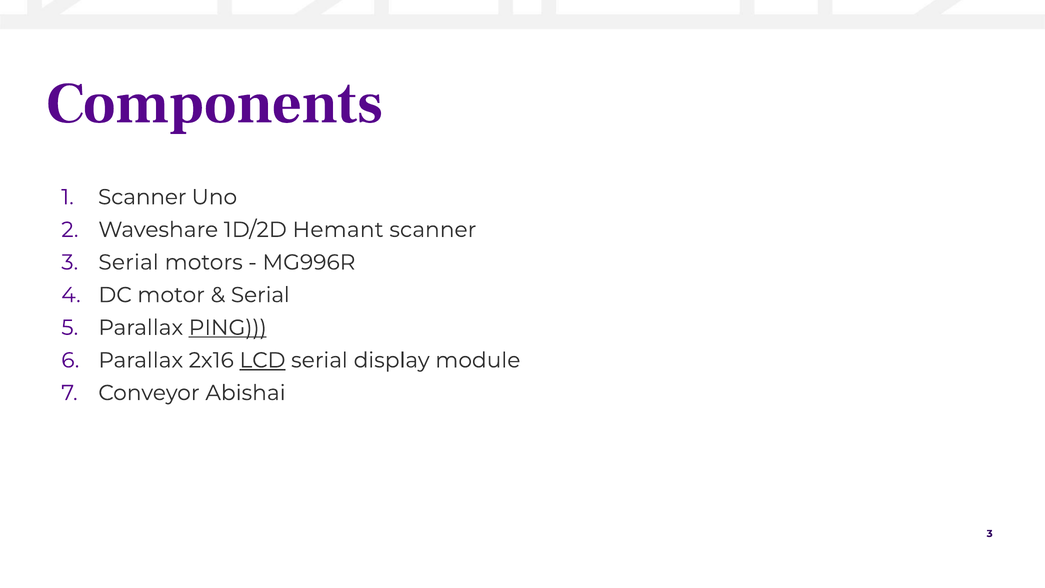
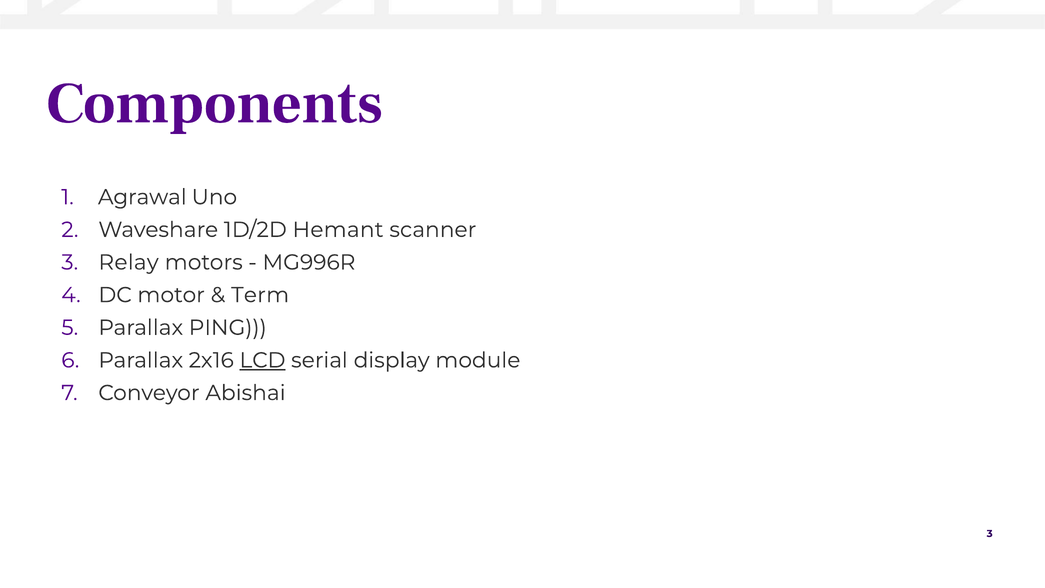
Scanner: Scanner -> Agrawal (142, 197)
Serial: Serial -> Relay (129, 262)
Serial: Serial -> Term (260, 295)
PING underline: present -> none (228, 328)
